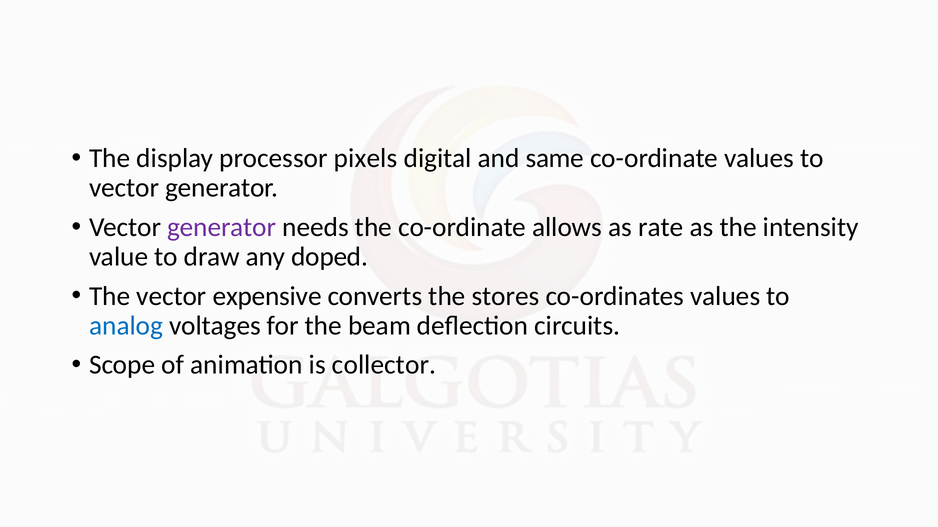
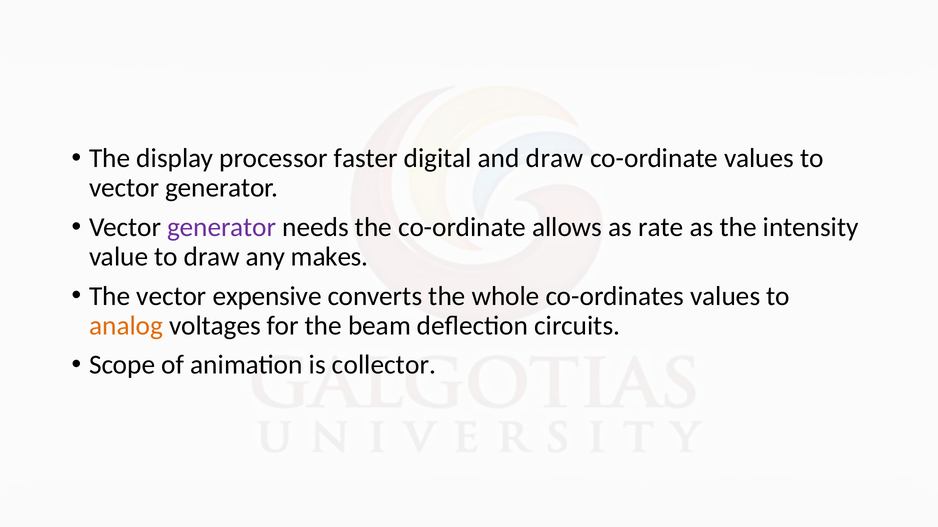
pixels: pixels -> faster (366, 159)
and same: same -> draw (555, 159)
doped: doped -> makes (330, 257)
stores: stores -> whole (506, 296)
analog colour: blue -> orange (126, 326)
